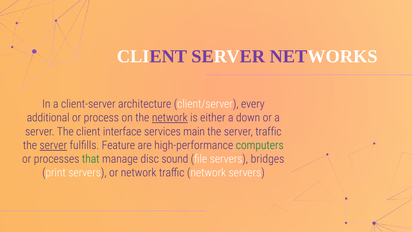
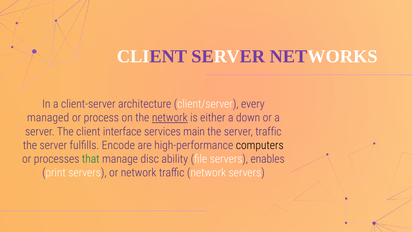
additional: additional -> managed (48, 118)
server underline: present -> none (53, 145)
Feature: Feature -> Encode (118, 145)
computers colour: green -> black (260, 145)
sound: sound -> ability (175, 159)
bridges: bridges -> enables (268, 159)
